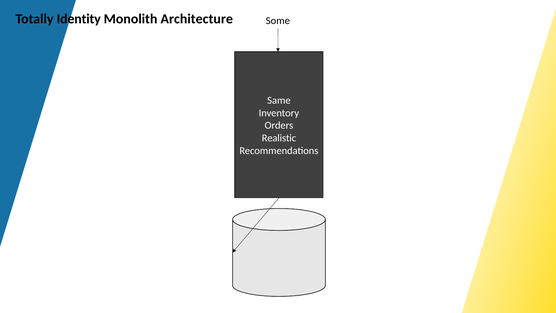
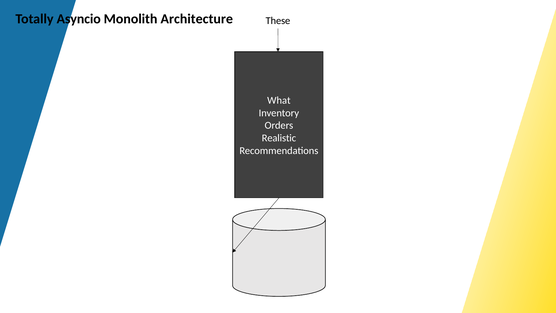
Identity: Identity -> Asyncio (79, 19)
Some: Some -> These (278, 21)
Same: Same -> What (279, 100)
